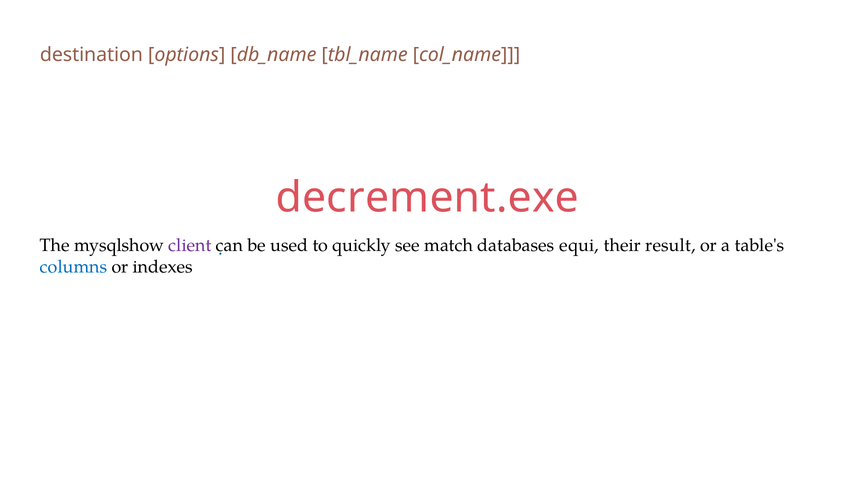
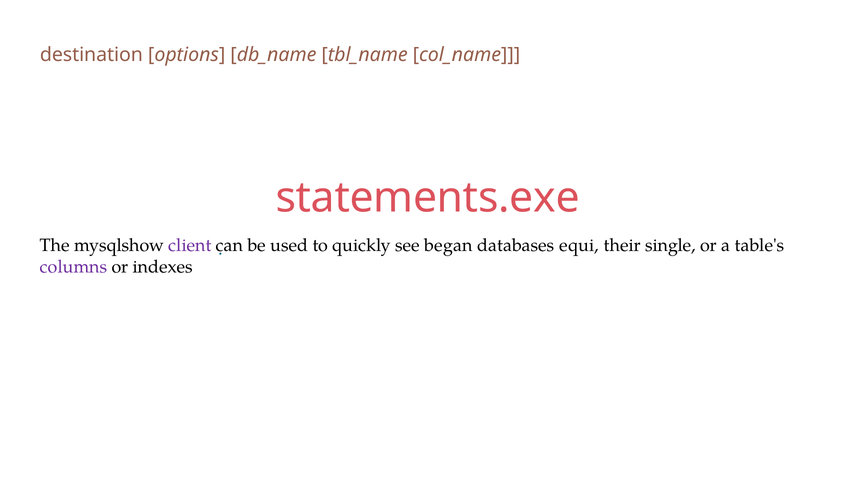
decrement.exe: decrement.exe -> statements.exe (428, 197)
match: match -> began (449, 245)
result: result -> single (671, 245)
columns colour: blue -> purple (74, 267)
